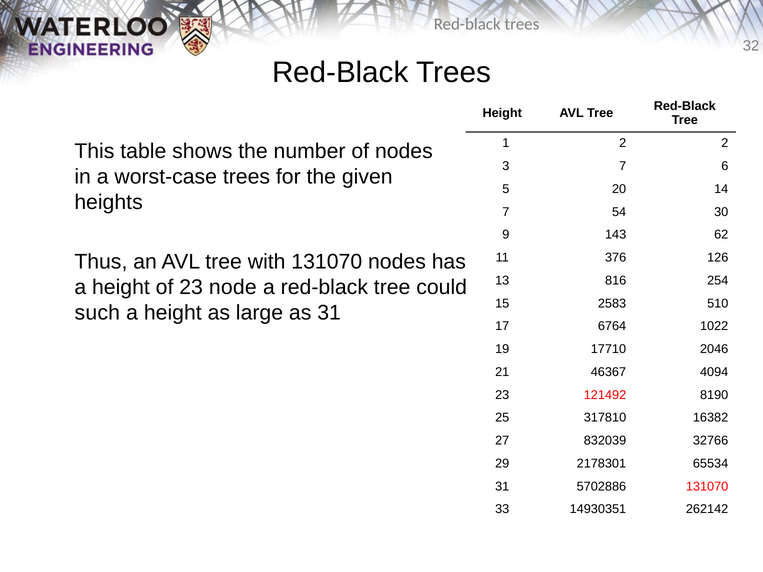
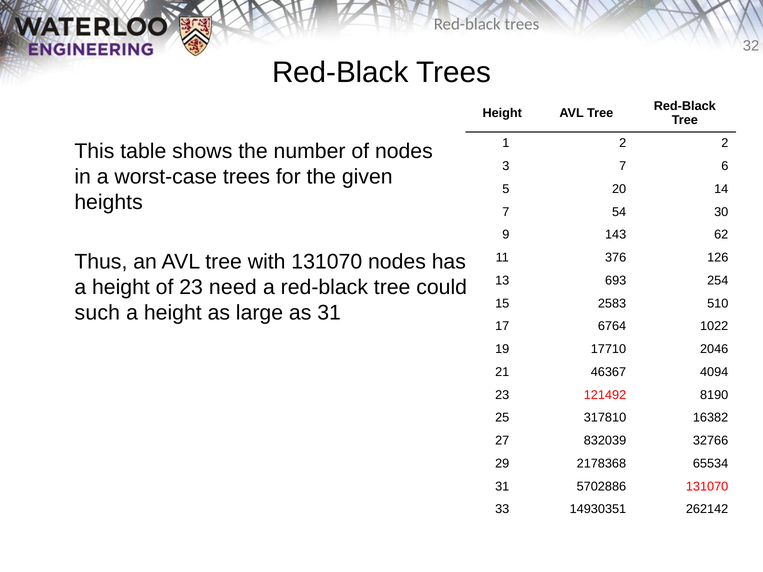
816: 816 -> 693 (616, 281)
node: node -> need (233, 287)
2178301: 2178301 -> 2178368 (601, 464)
